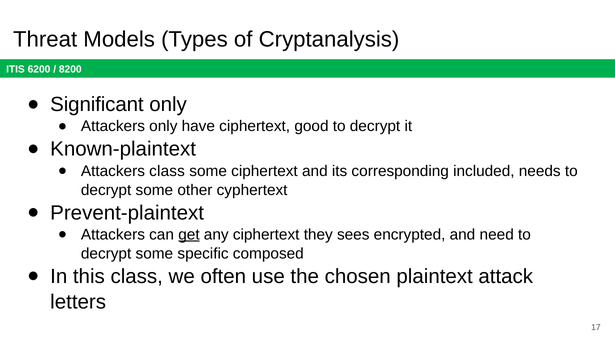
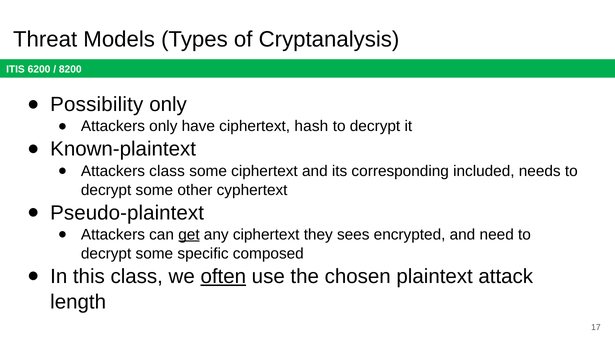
Significant: Significant -> Possibility (97, 105)
good: good -> hash (311, 126)
Prevent-plaintext: Prevent-plaintext -> Pseudo-plaintext (127, 213)
often underline: none -> present (223, 276)
letters: letters -> length (78, 302)
